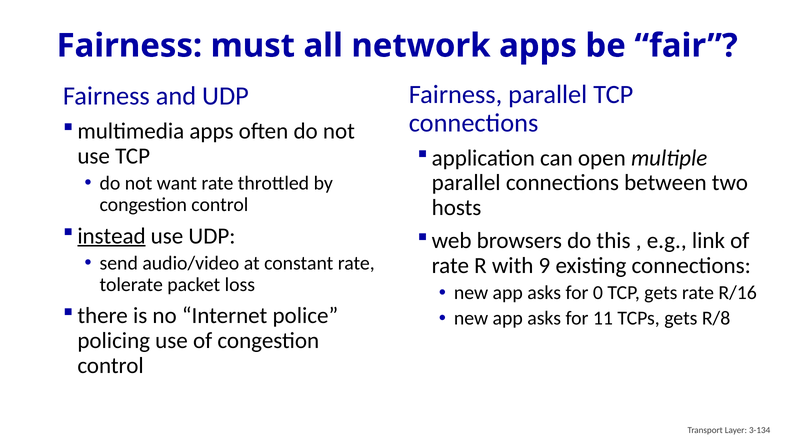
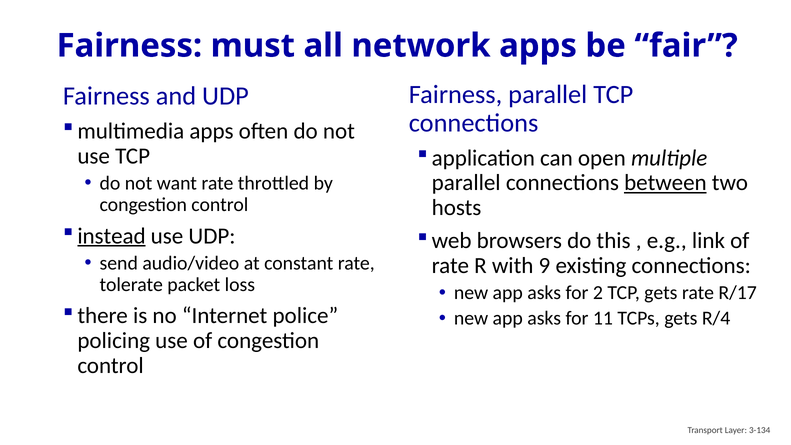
between underline: none -> present (665, 183)
0: 0 -> 2 (598, 293)
R/16: R/16 -> R/17 (738, 293)
R/8: R/8 -> R/4 (716, 318)
